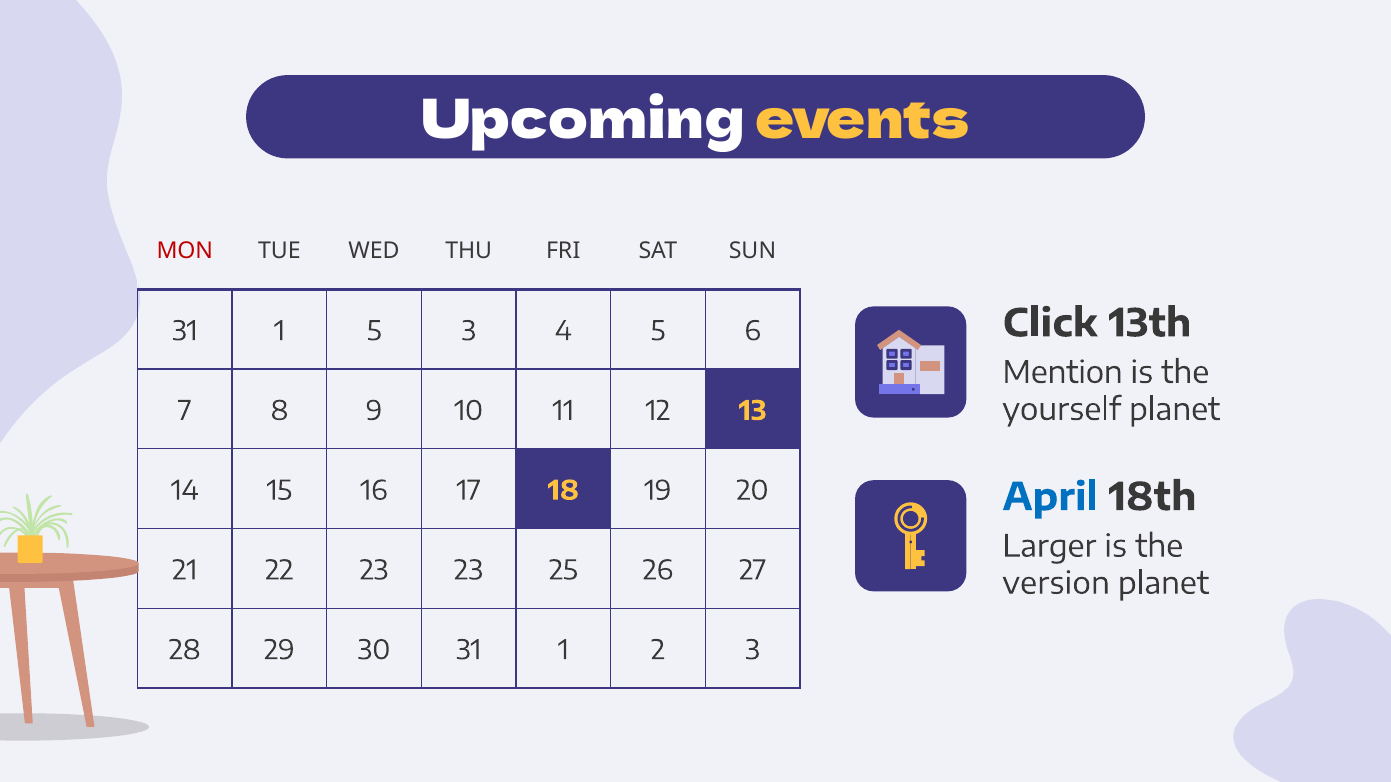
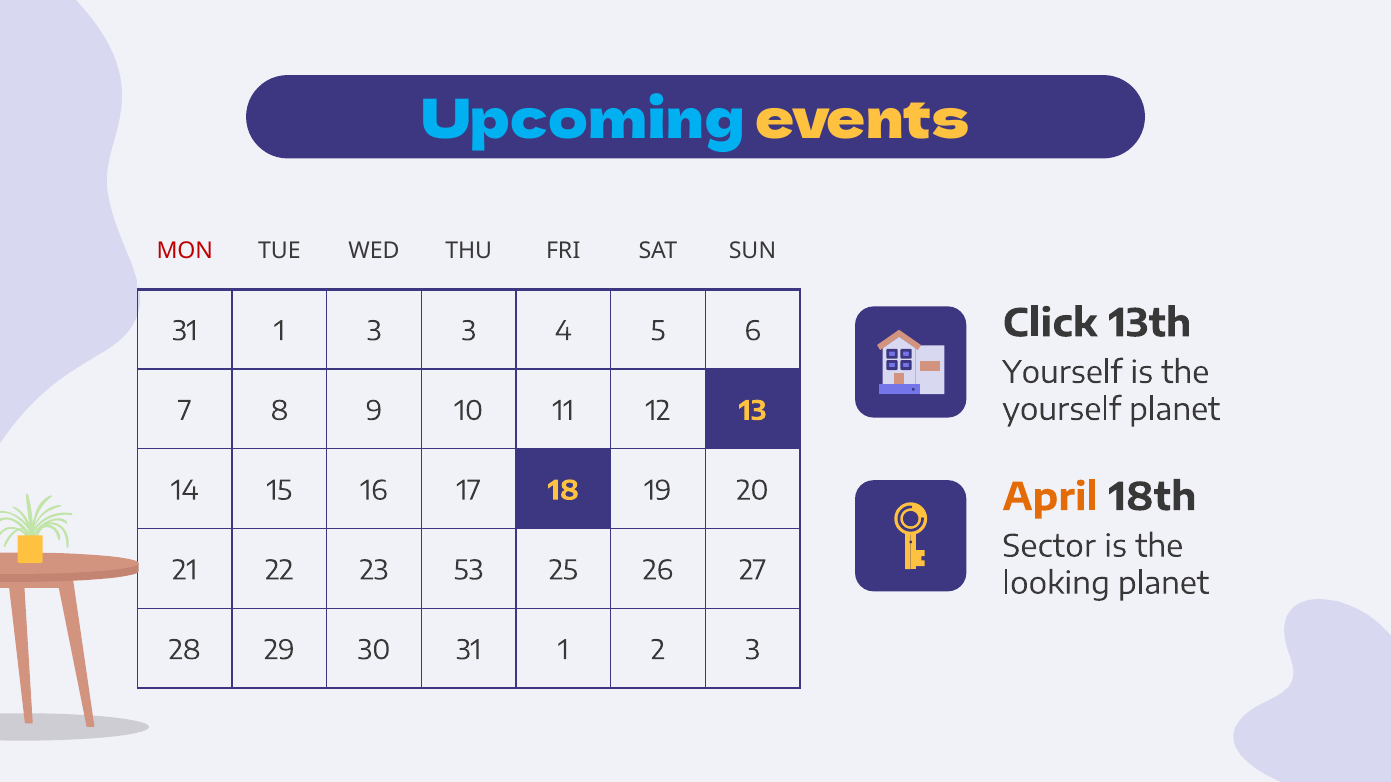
Upcoming colour: white -> light blue (583, 121)
1 5: 5 -> 3 (374, 331)
Mention: Mention -> Yourself (1062, 373)
April colour: blue -> orange (1050, 498)
Larger: Larger -> Sector (1049, 547)
23 23: 23 -> 53 (469, 571)
version: version -> looking (1056, 584)
